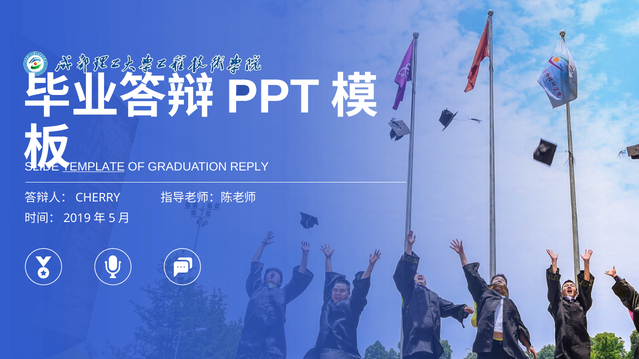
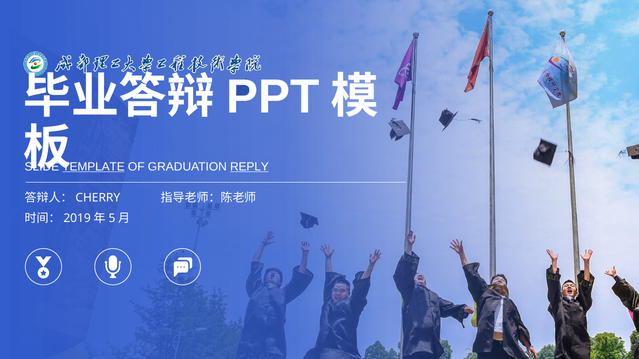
REPLY underline: none -> present (249, 167)
